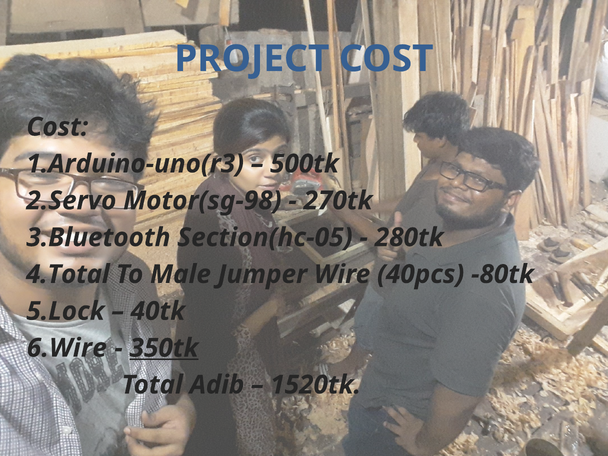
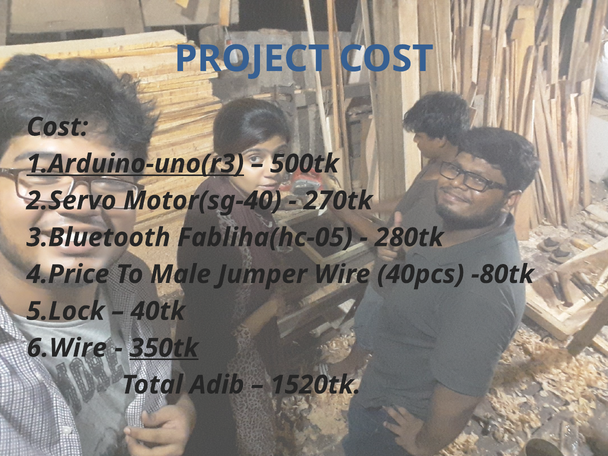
1.Arduino-uno(r3 underline: none -> present (135, 164)
Motor(sg-98: Motor(sg-98 -> Motor(sg-40 (202, 201)
Section(hc-05: Section(hc-05 -> Fabliha(hc-05 (265, 238)
4.Total: 4.Total -> 4.Price (68, 274)
